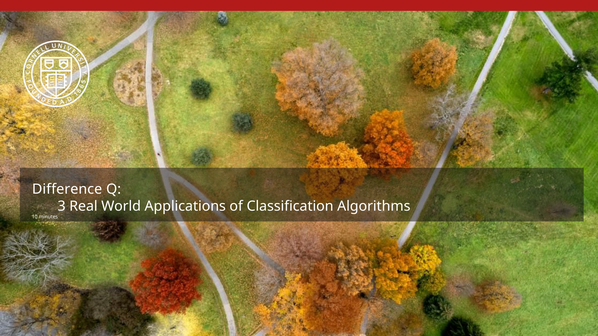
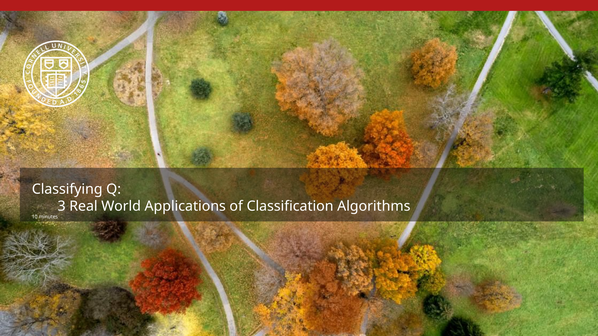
Difference: Difference -> Classifying (67, 189)
